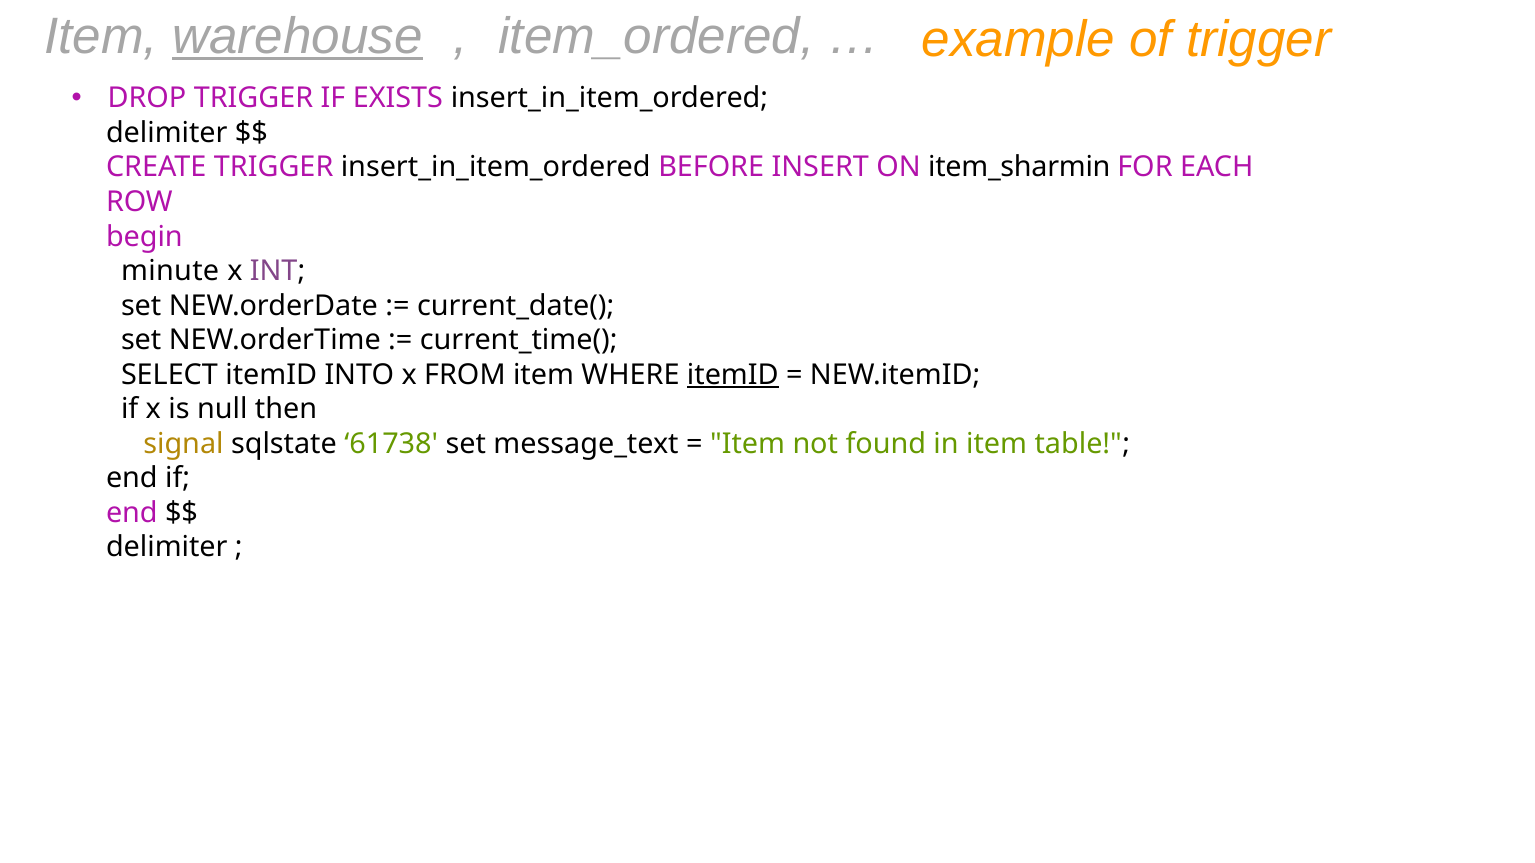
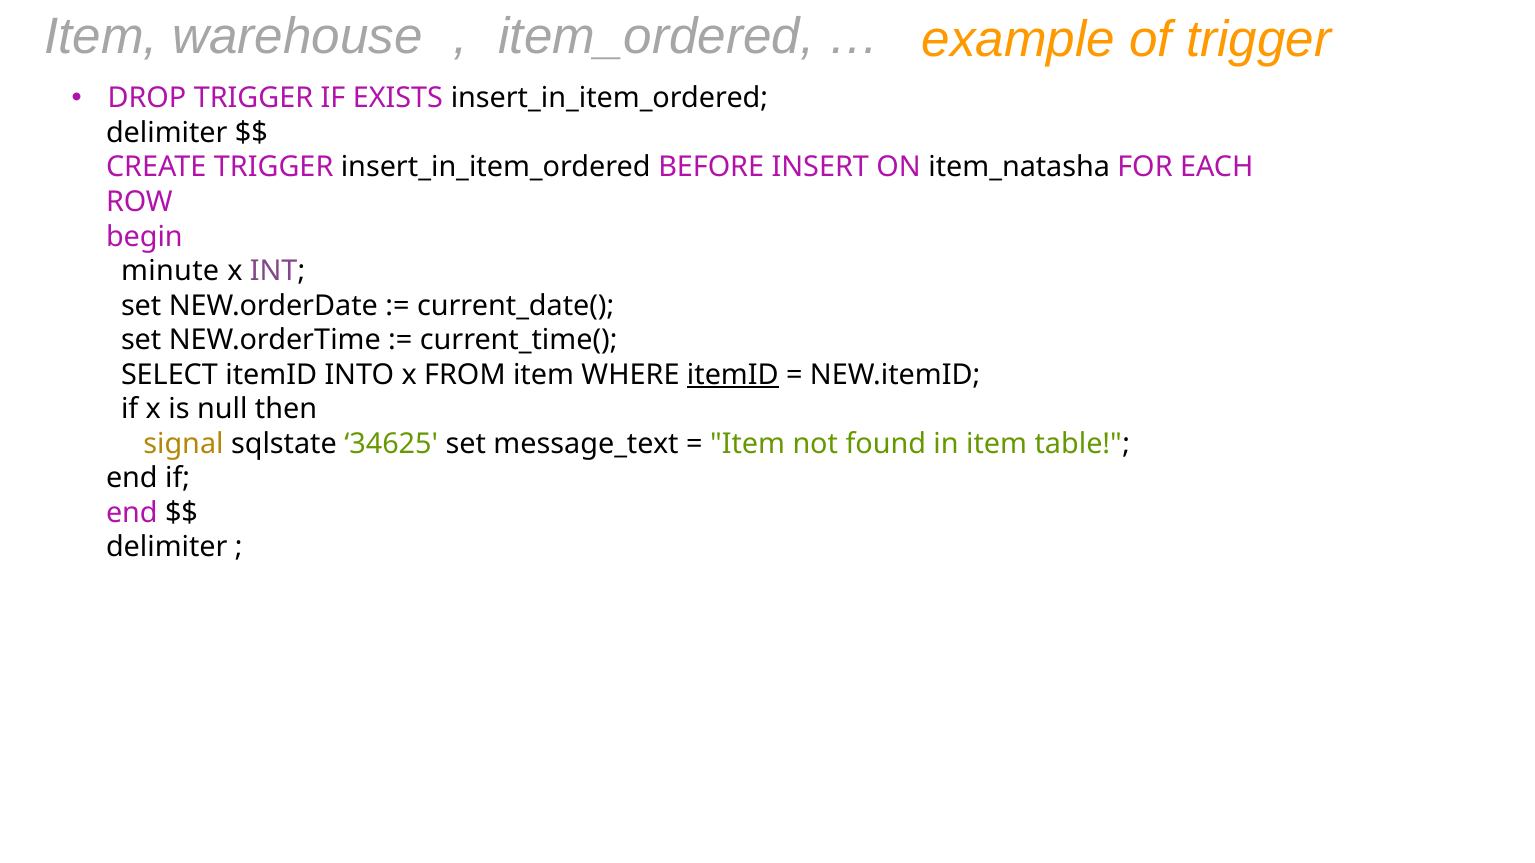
warehouse underline: present -> none (298, 37)
item_sharmin: item_sharmin -> item_natasha (1019, 168)
61738: 61738 -> 34625 (391, 444)
